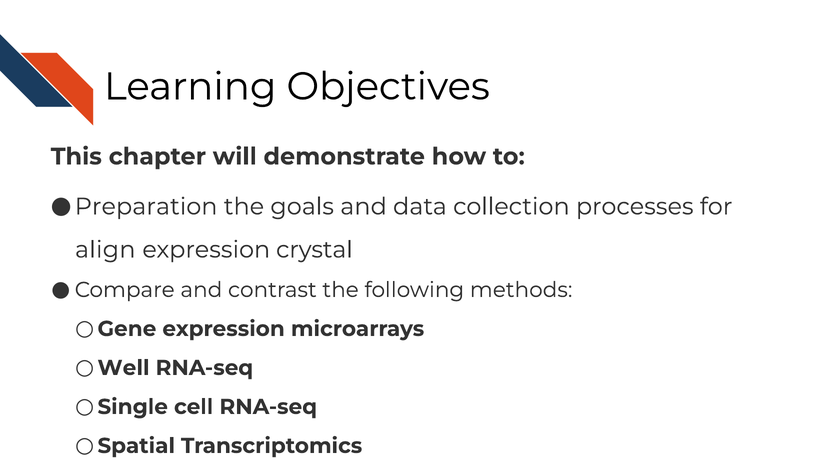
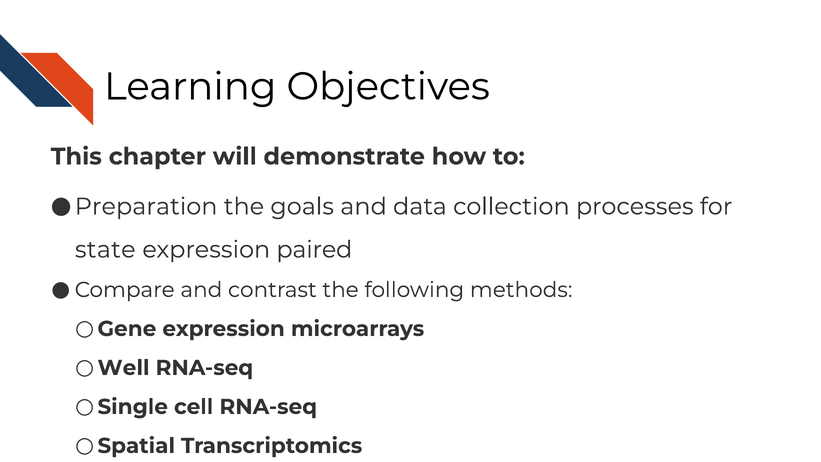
align: align -> state (105, 250)
crystal: crystal -> paired (314, 250)
